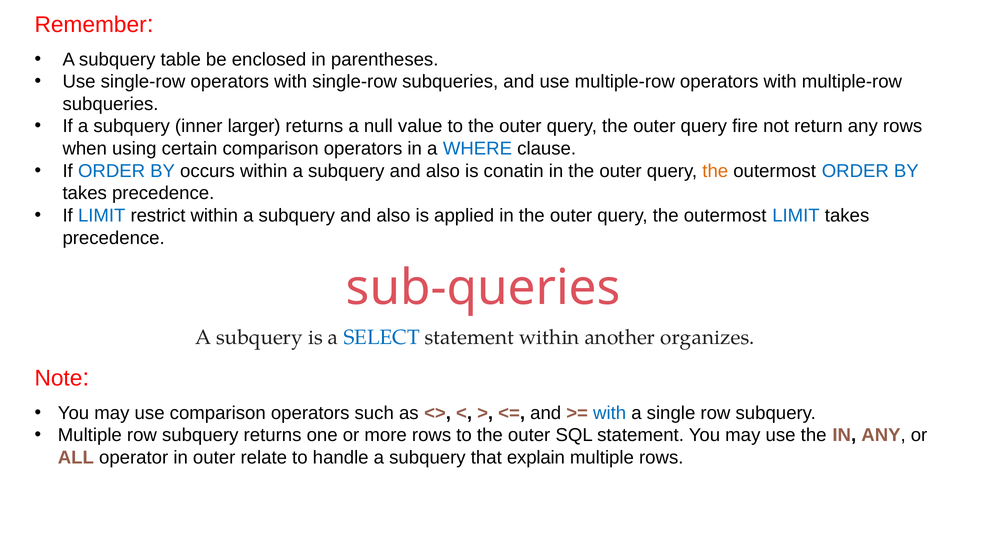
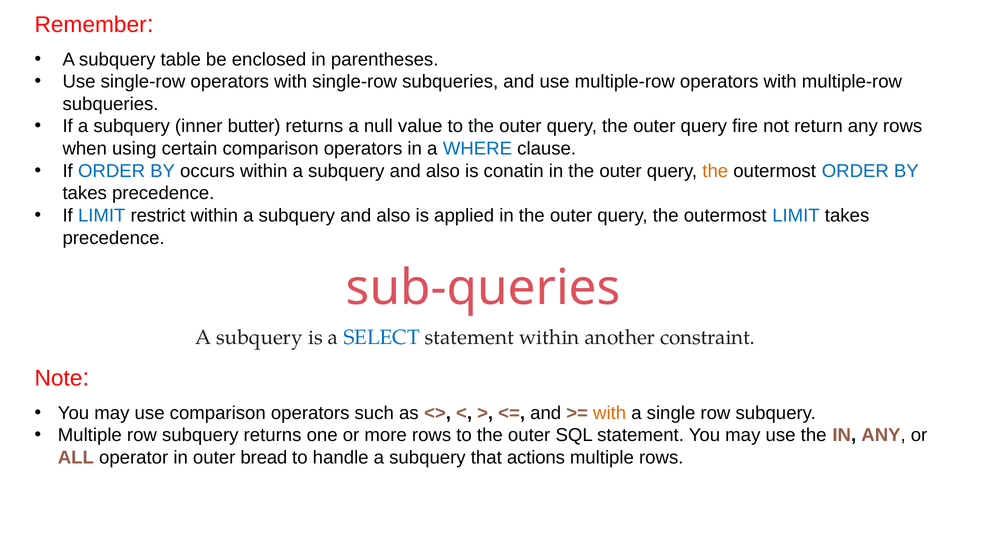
larger: larger -> butter (254, 126)
organizes: organizes -> constraint (708, 338)
with colour: blue -> orange (610, 413)
relate: relate -> bread (264, 458)
explain: explain -> actions (536, 458)
